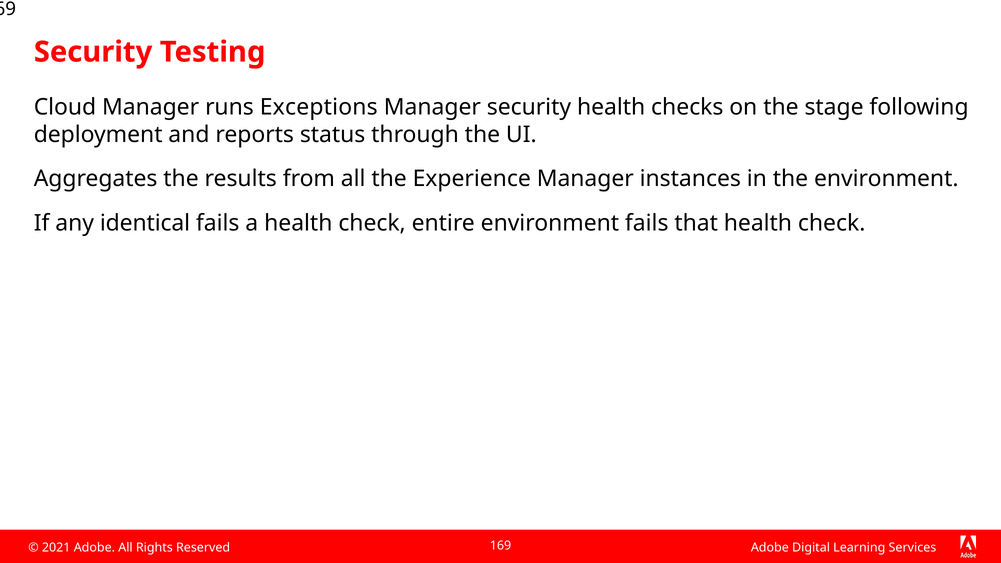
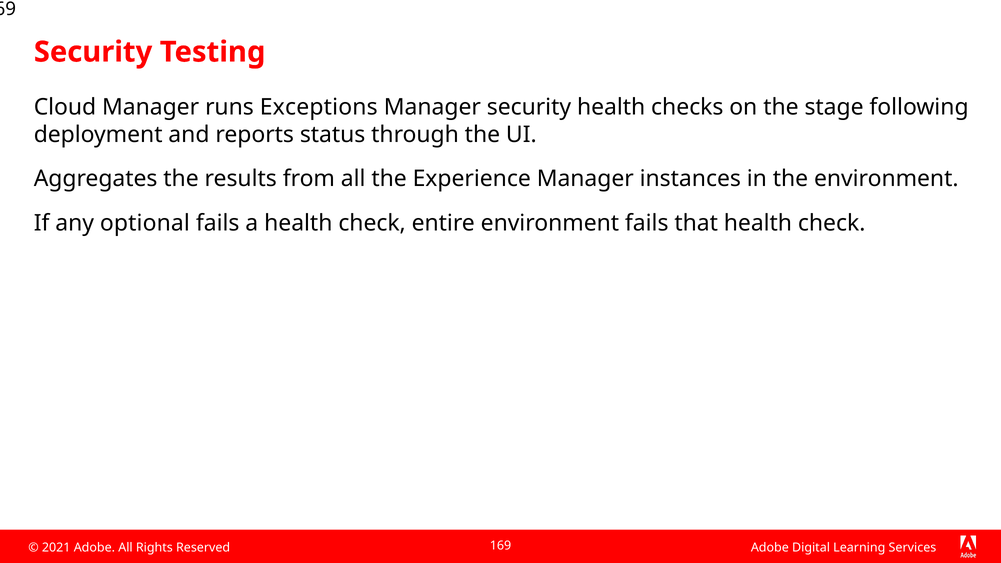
identical: identical -> optional (145, 223)
